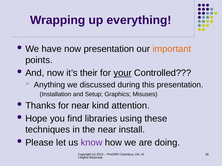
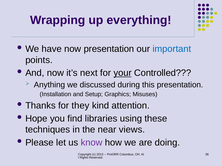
important colour: orange -> blue (172, 49)
their: their -> next (89, 73)
for near: near -> they (81, 106)
install: install -> views (132, 130)
